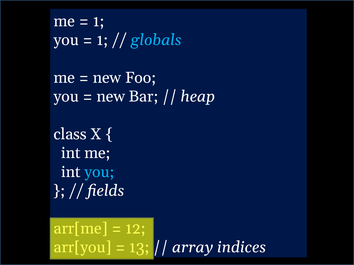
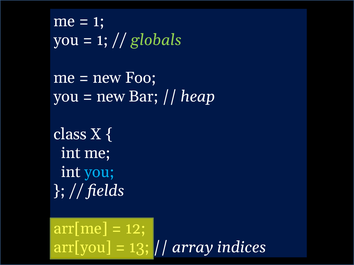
globals colour: light blue -> light green (156, 40)
